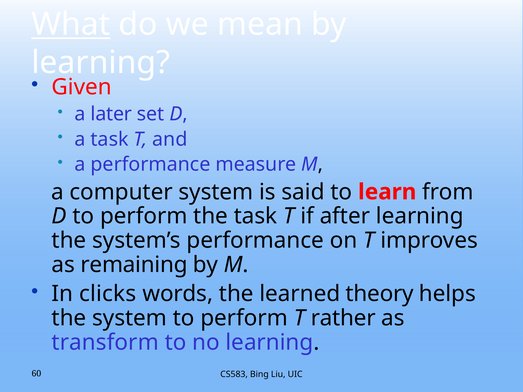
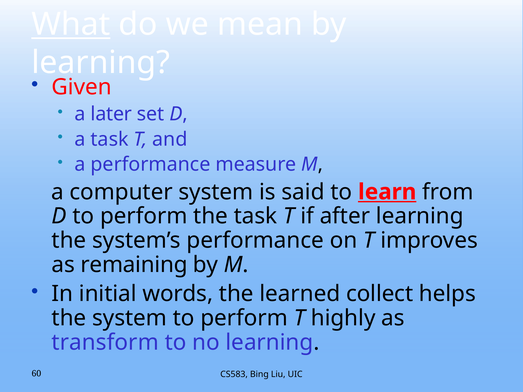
learn underline: none -> present (387, 192)
clicks: clicks -> initial (108, 294)
theory: theory -> collect (380, 294)
rather: rather -> highly (343, 318)
